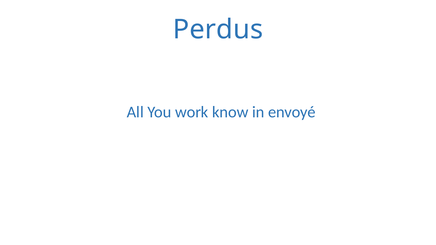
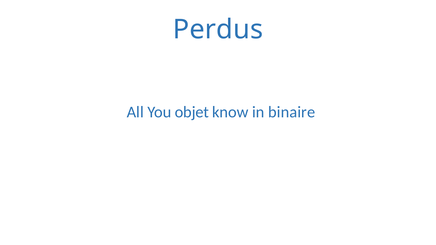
work: work -> objet (192, 112)
envoyé: envoyé -> binaire (292, 112)
